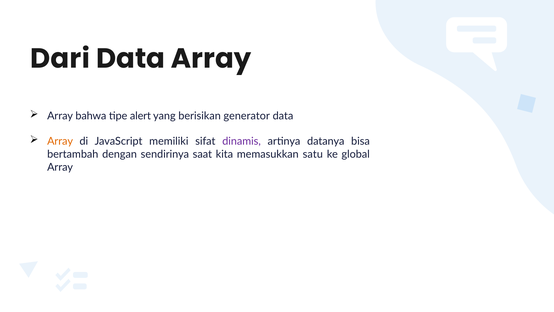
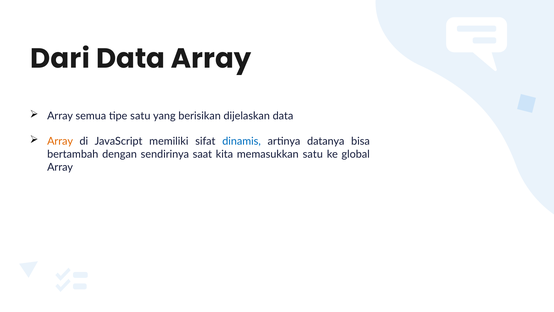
bahwa: bahwa -> semua (91, 116)
tipe alert: alert -> satu (140, 116)
generator: generator -> dijelaskan (247, 116)
dinamis colour: purple -> blue (242, 141)
